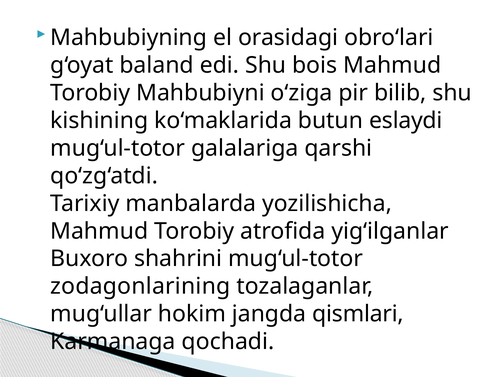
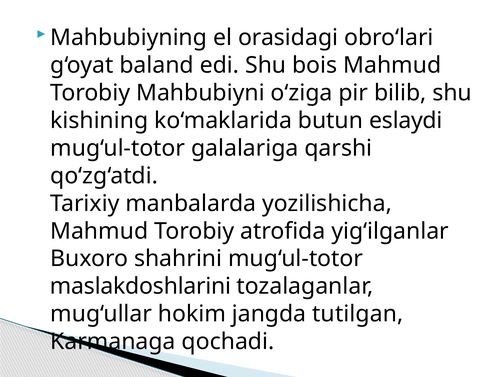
zodagonlarining: zodagonlarining -> maslakdoshlarini (141, 287)
qismlari: qismlari -> tutilgan (358, 314)
